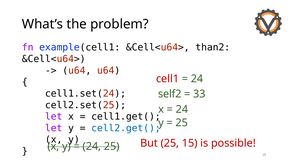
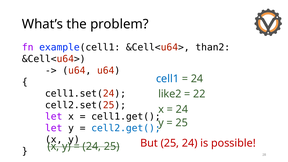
cell1 colour: red -> blue (168, 79)
self2: self2 -> like2 (170, 94)
33: 33 -> 22 (199, 94)
25 15: 15 -> 24 (190, 143)
